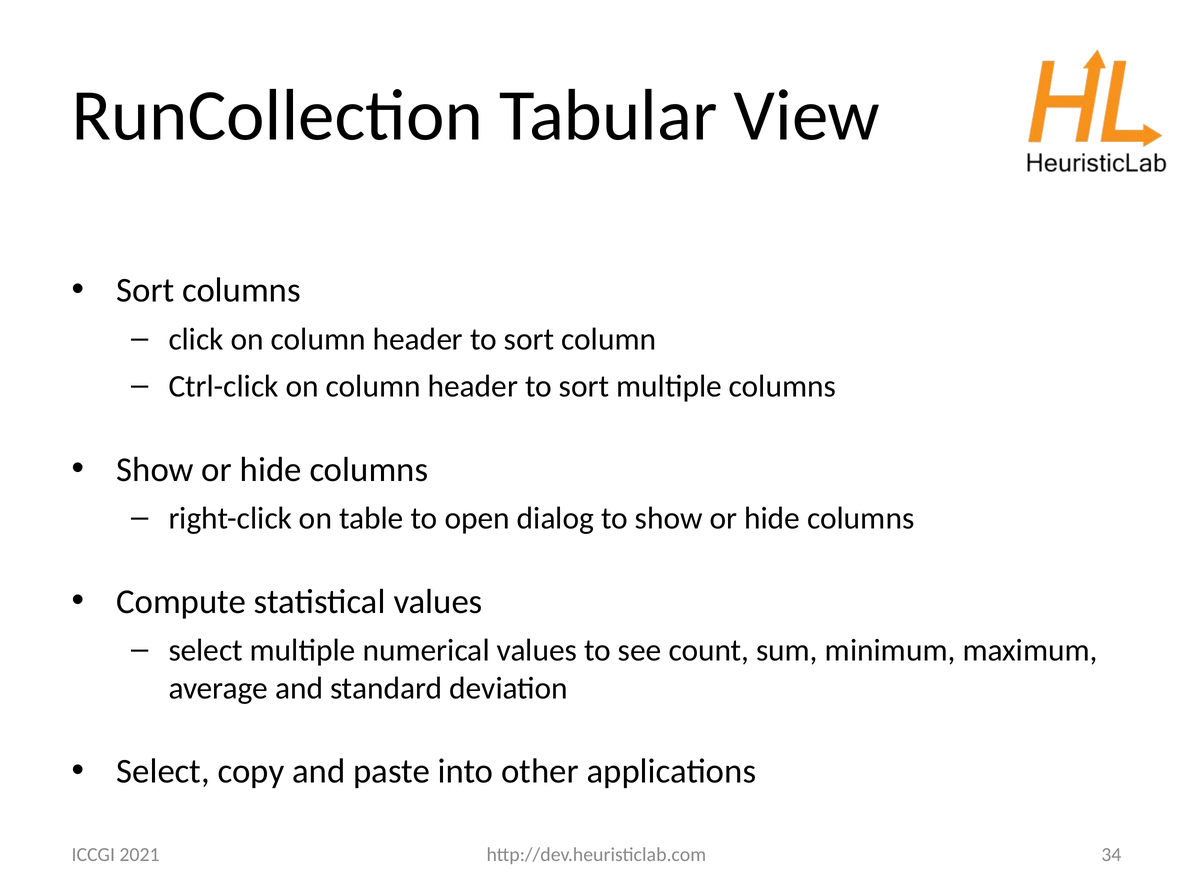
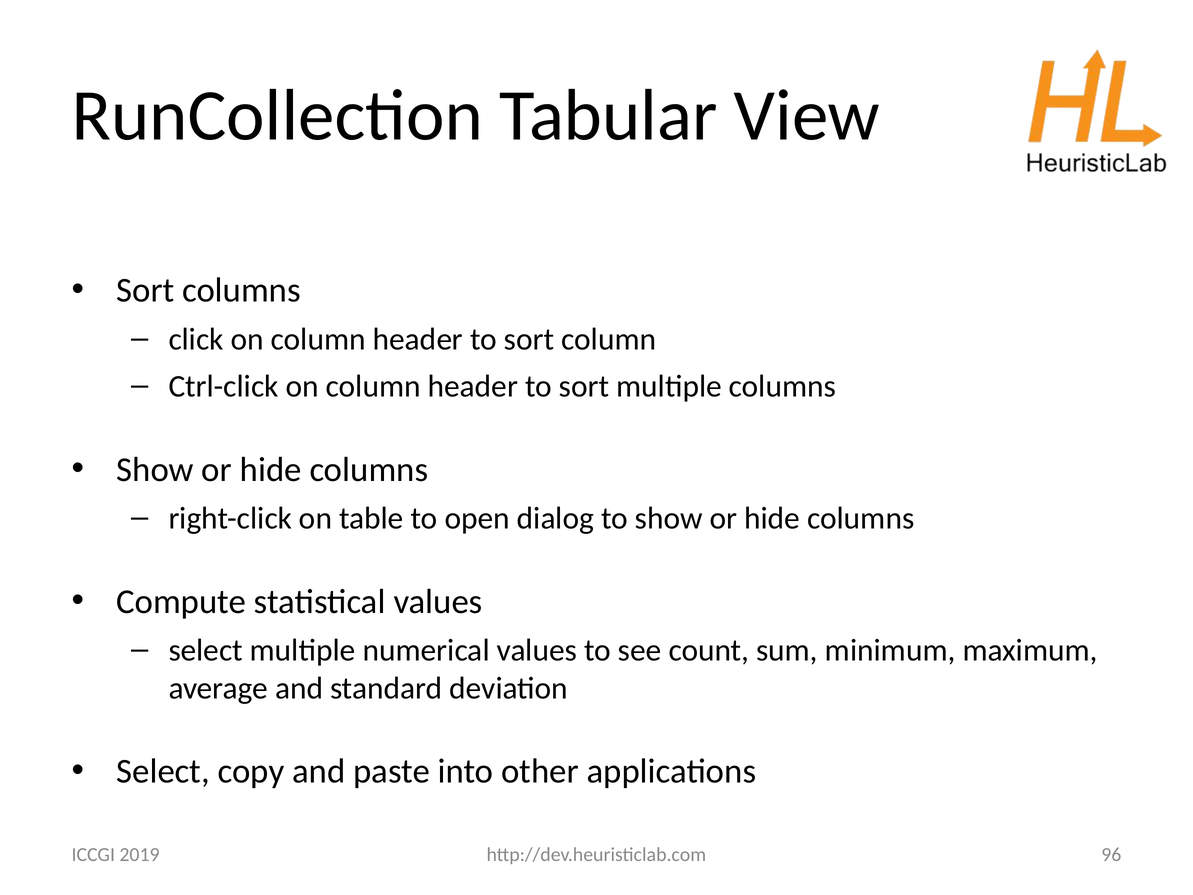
34: 34 -> 96 (1111, 854)
2021: 2021 -> 2019 (140, 854)
